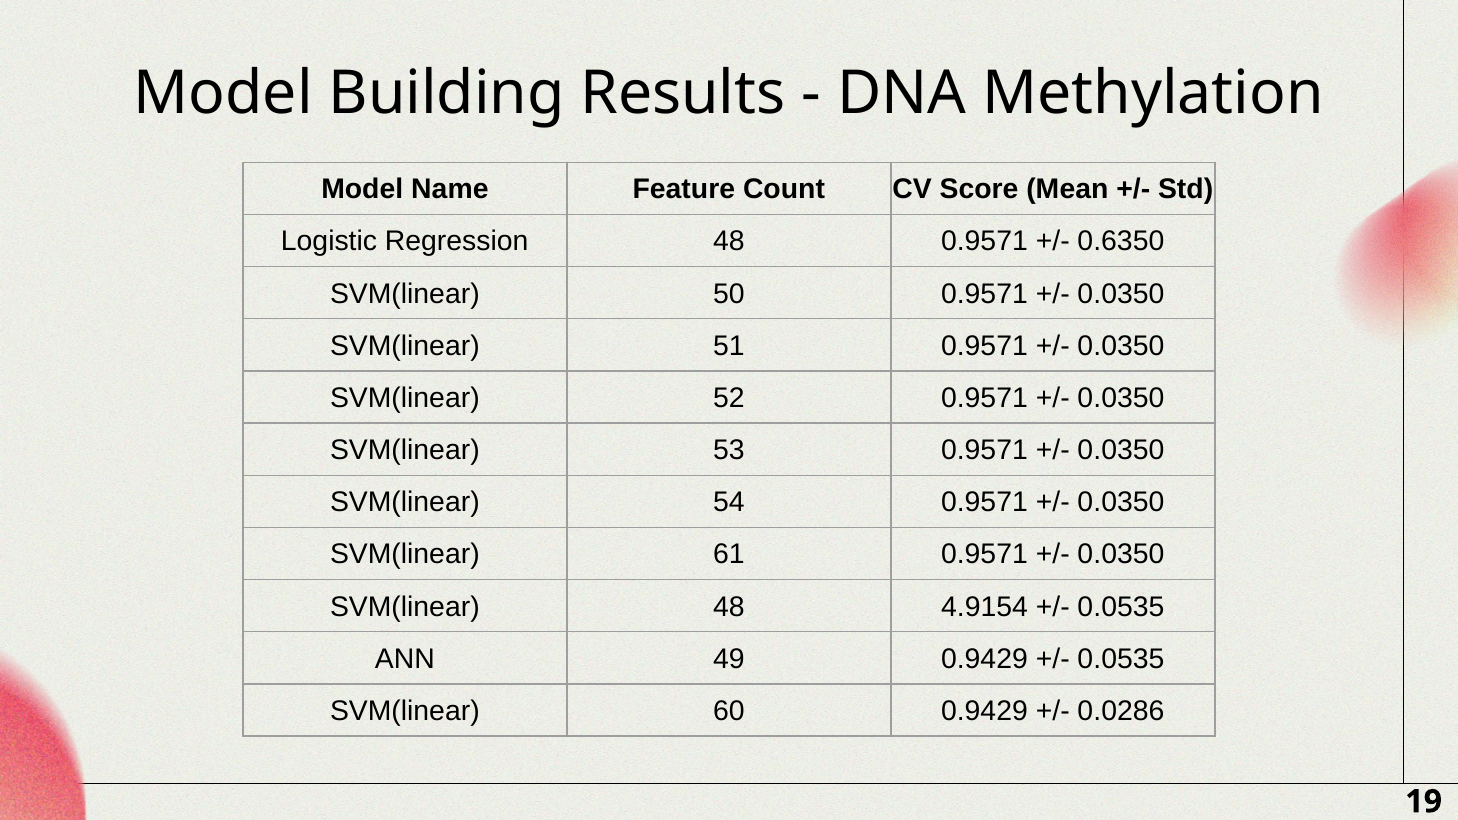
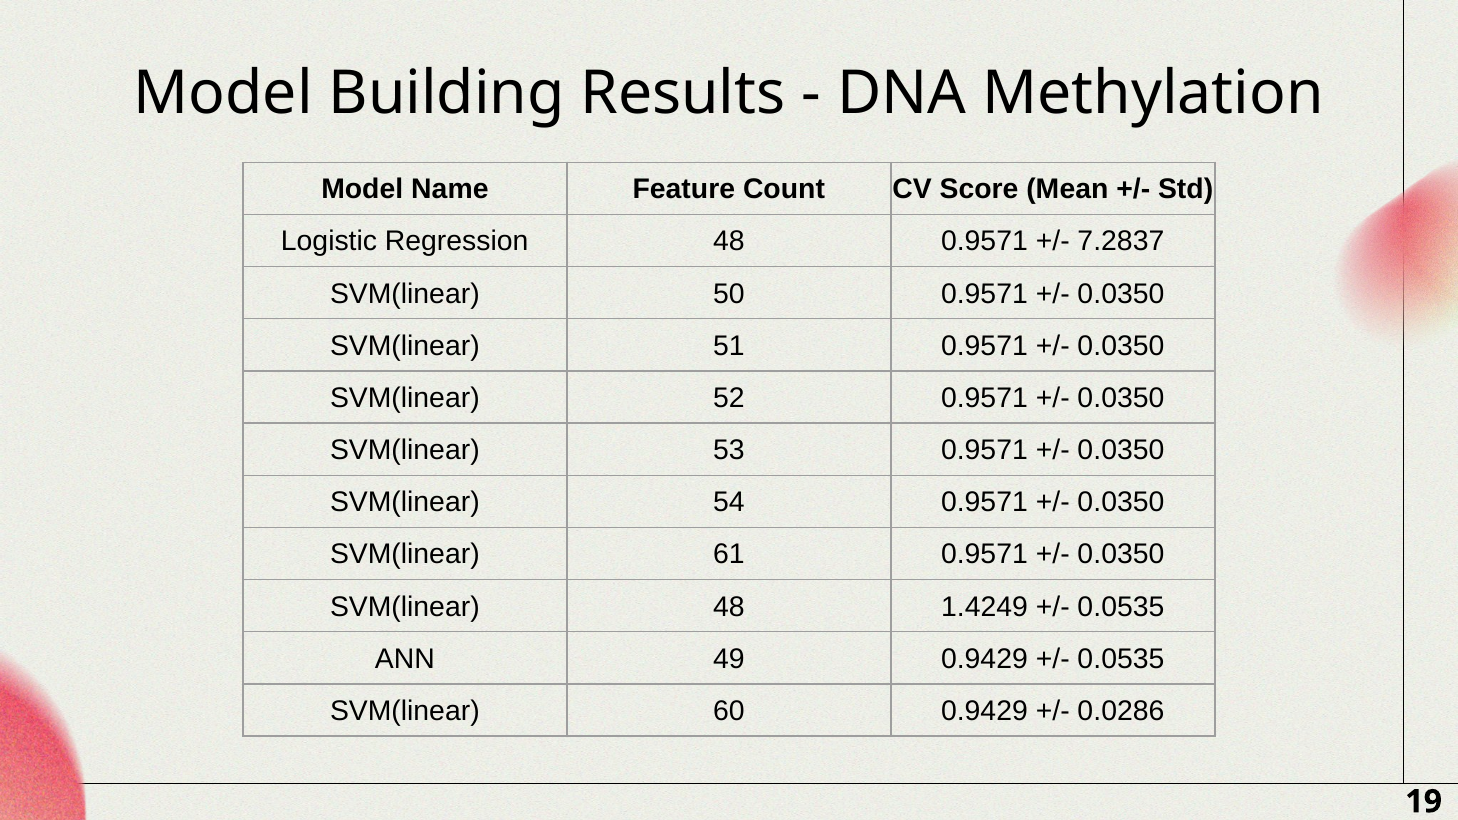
0.6350: 0.6350 -> 7.2837 (1121, 242)
4.9154: 4.9154 -> 1.4249 (984, 607)
